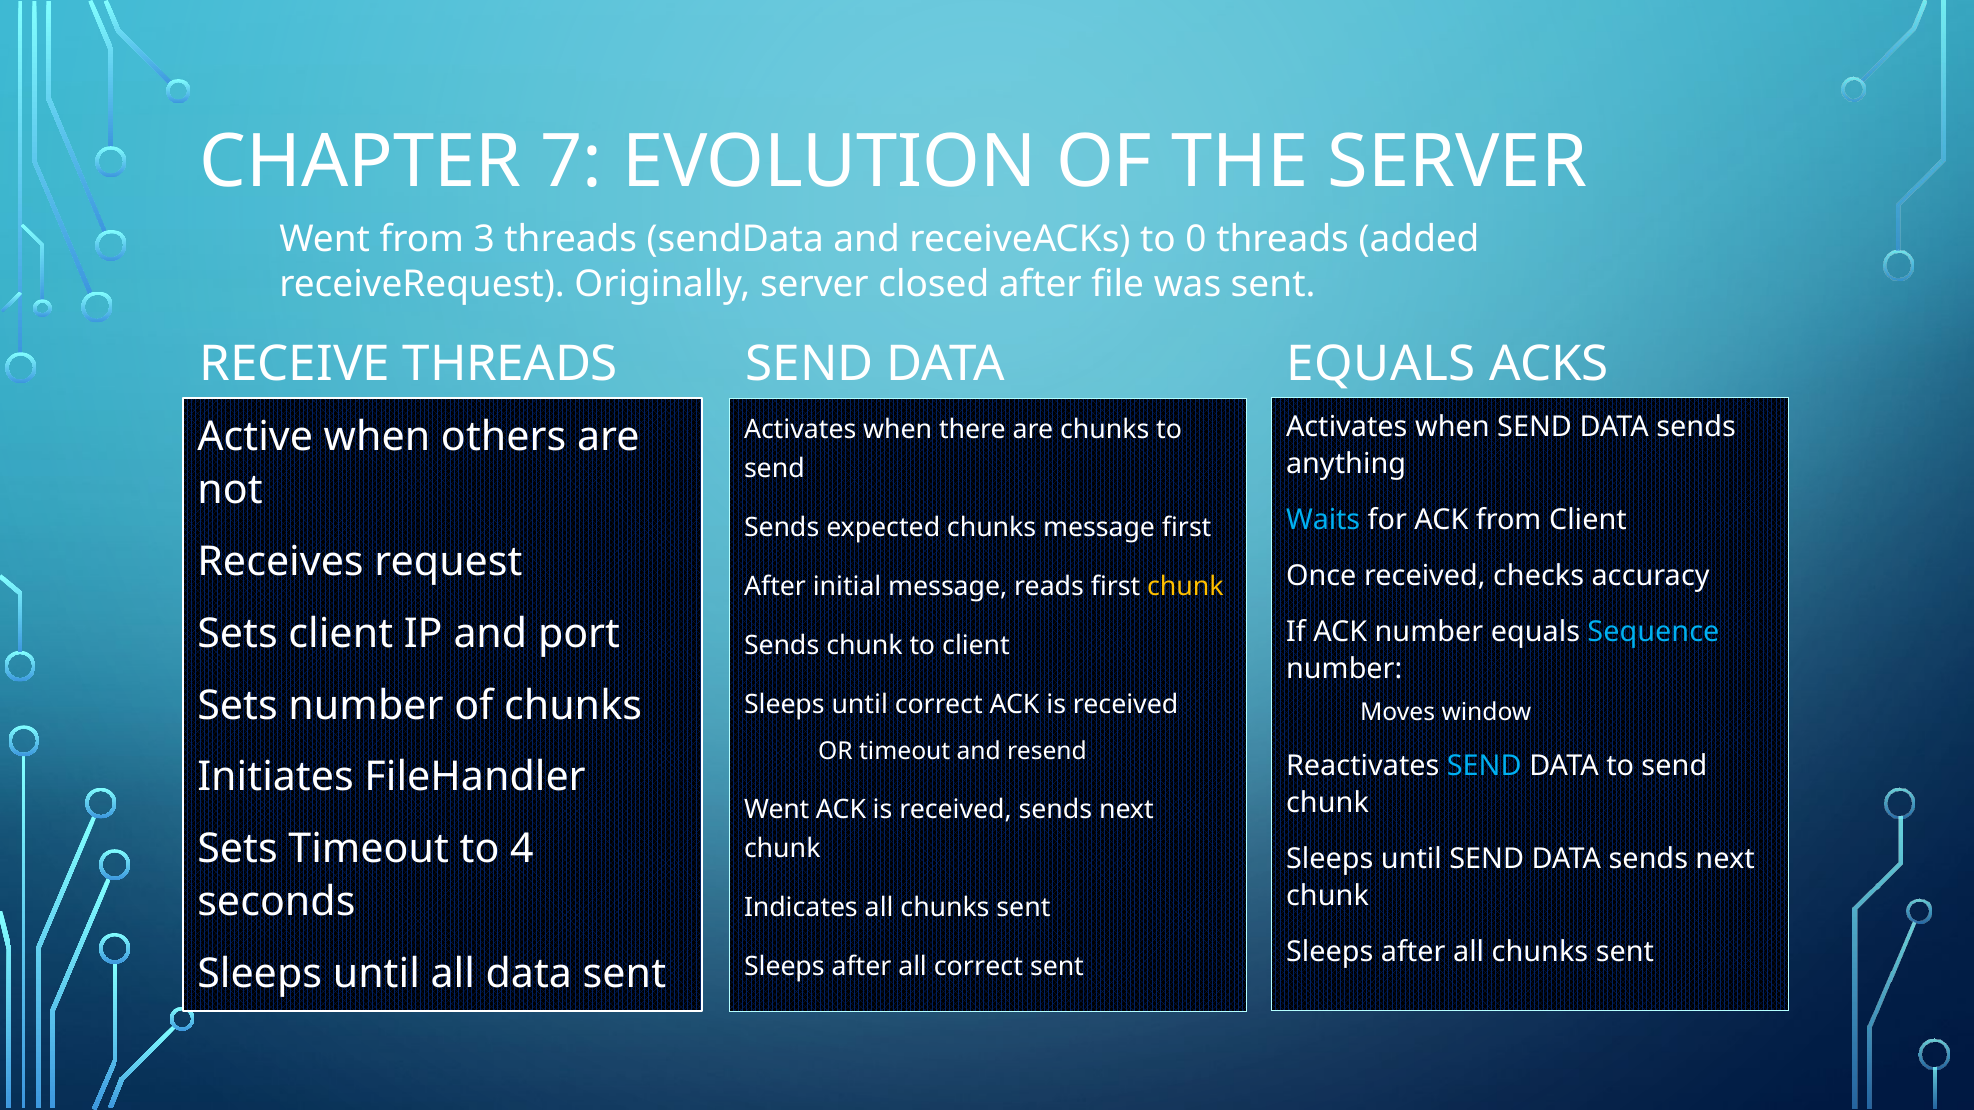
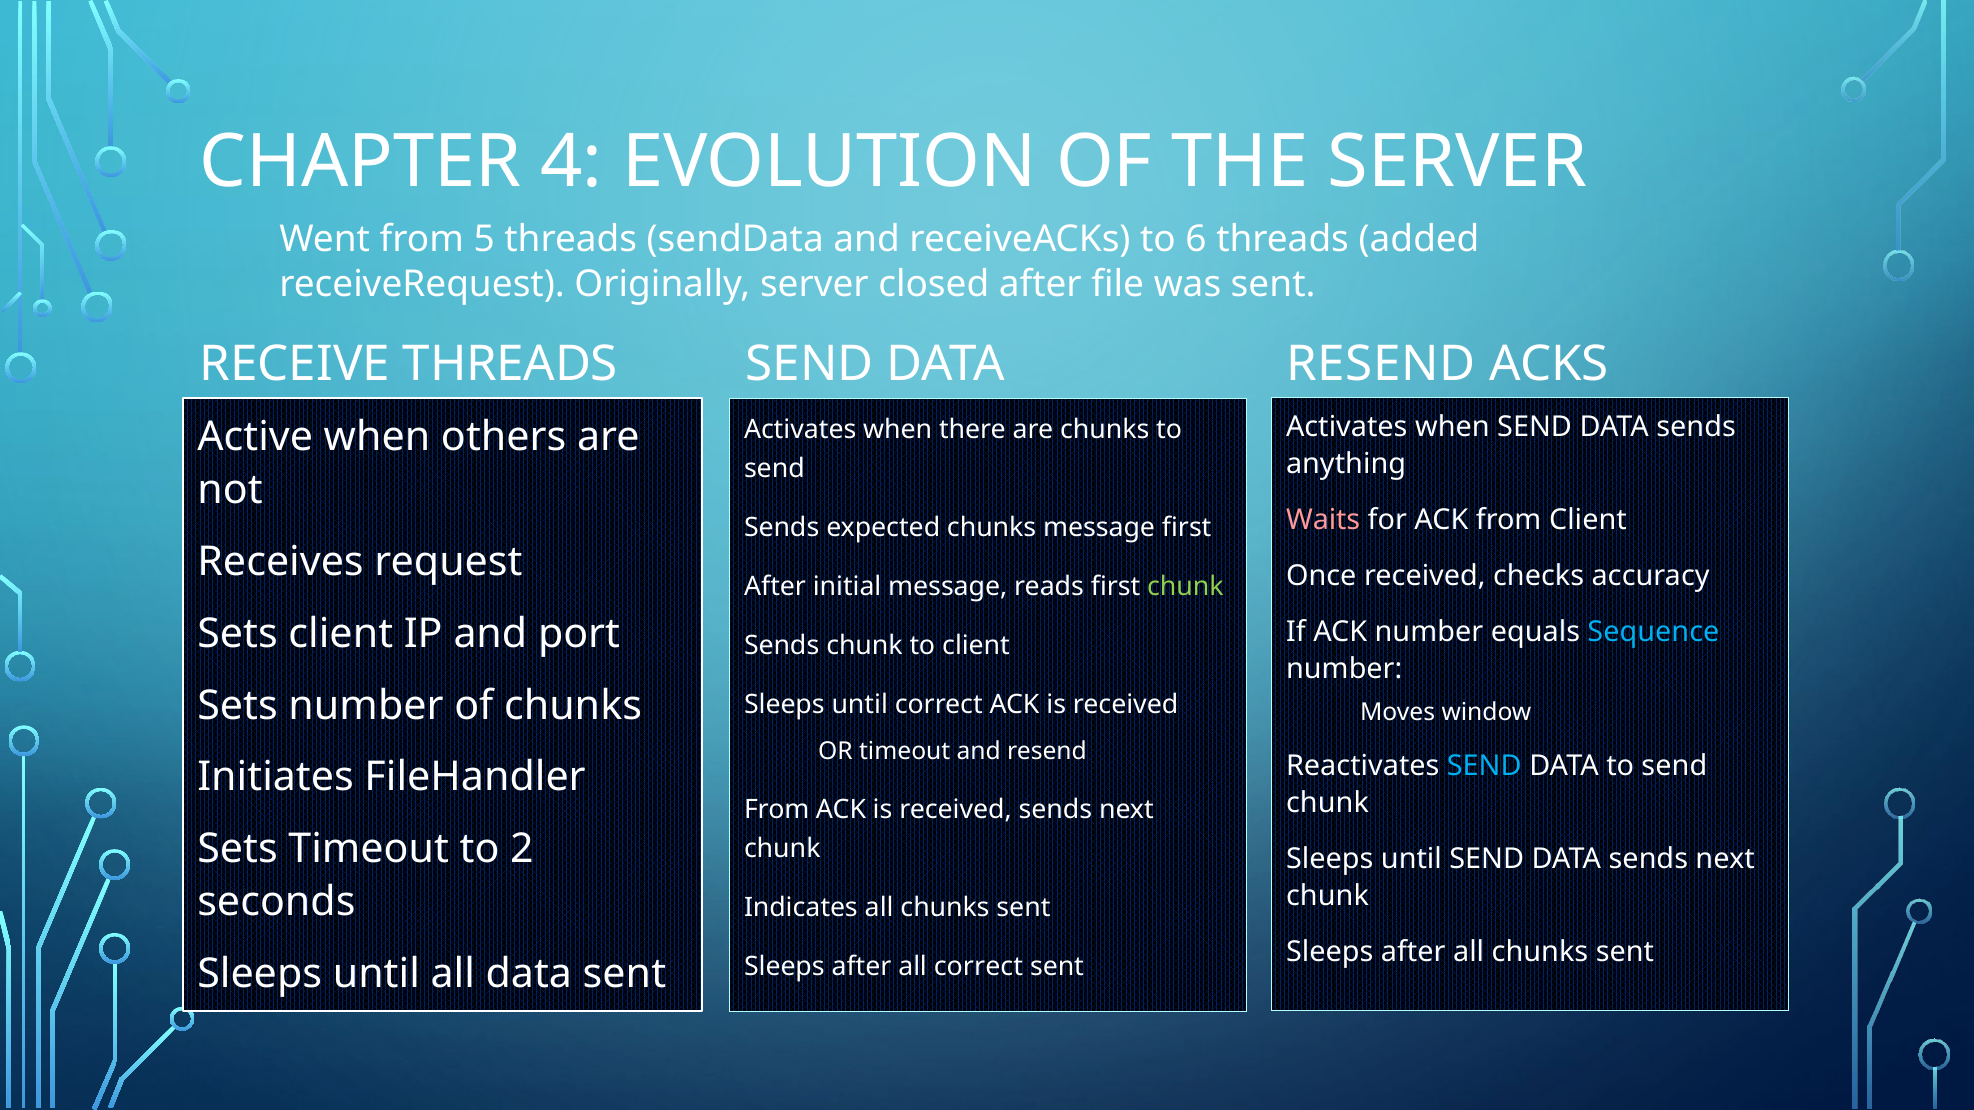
7: 7 -> 4 (572, 162)
3: 3 -> 5 (484, 240)
0: 0 -> 6 (1196, 240)
EQUALS: EQUALS -> RESEND (1381, 364)
Waits colour: light blue -> pink (1323, 520)
chunk colour: yellow -> light green (1185, 587)
Went: Went -> From (777, 810)
4: 4 -> 2 (522, 849)
